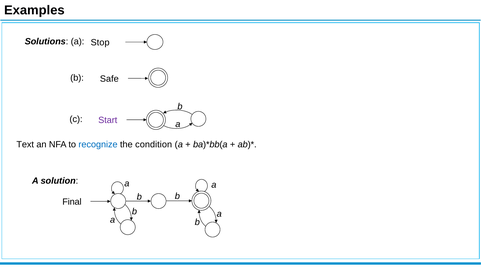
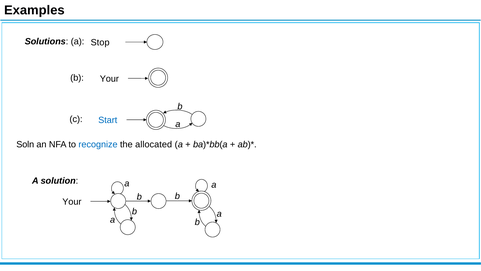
Safe: Safe -> Your (109, 79)
Start colour: purple -> blue (108, 120)
Text: Text -> Soln (25, 144)
condition: condition -> allocated (154, 144)
Final: Final -> Your (72, 201)
